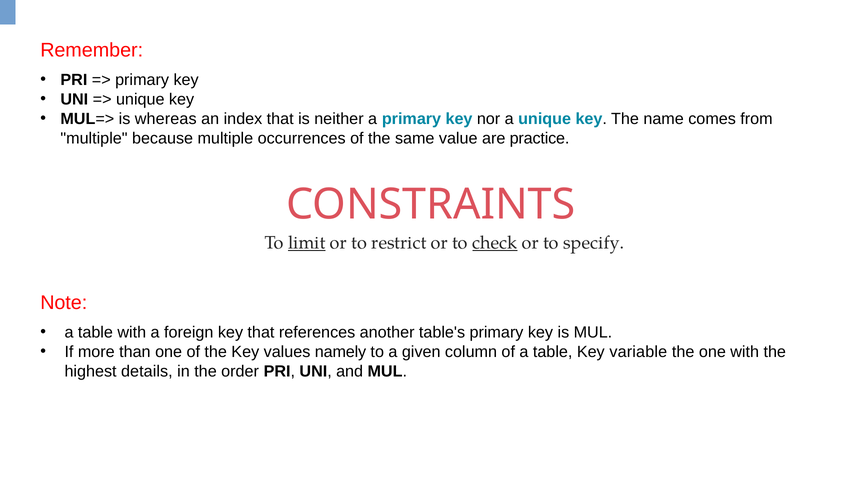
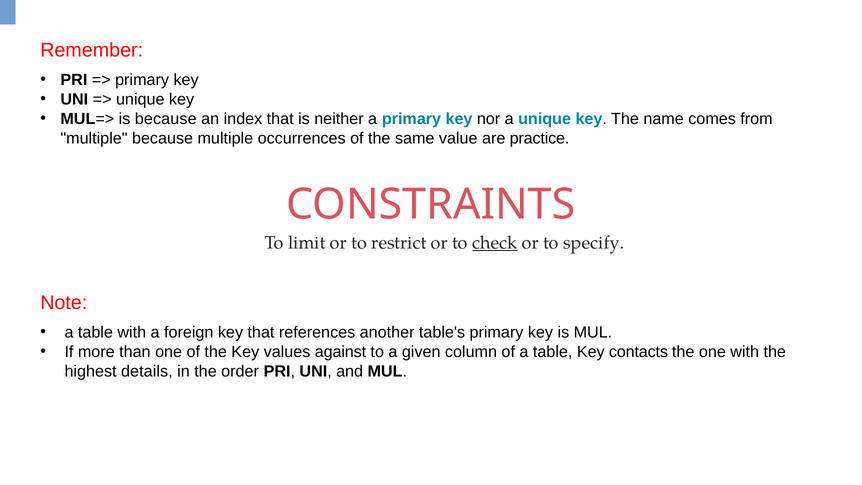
is whereas: whereas -> because (166, 119)
limit underline: present -> none (307, 243)
namely: namely -> against (340, 352)
variable: variable -> contacts (638, 352)
